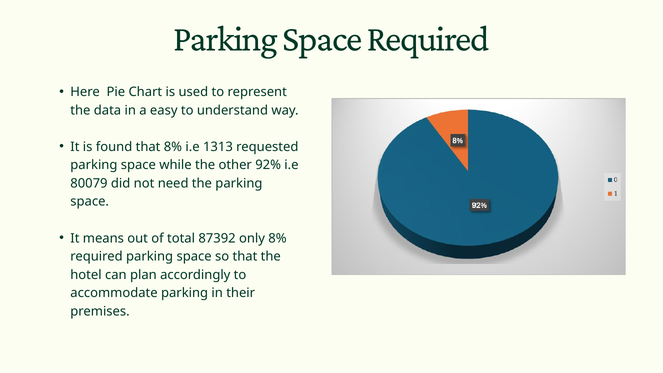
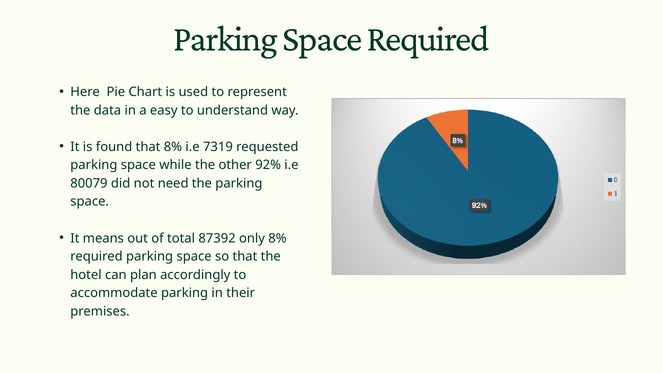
1313: 1313 -> 7319 (218, 147)
